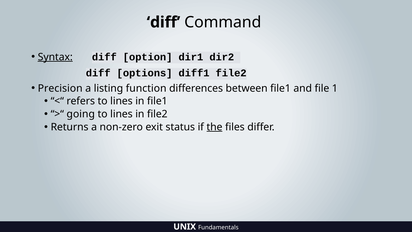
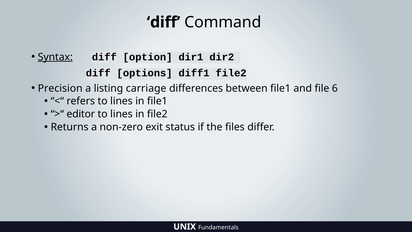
function: function -> carriage (146, 88)
1: 1 -> 6 (335, 88)
going: going -> editor (81, 114)
the underline: present -> none (214, 127)
